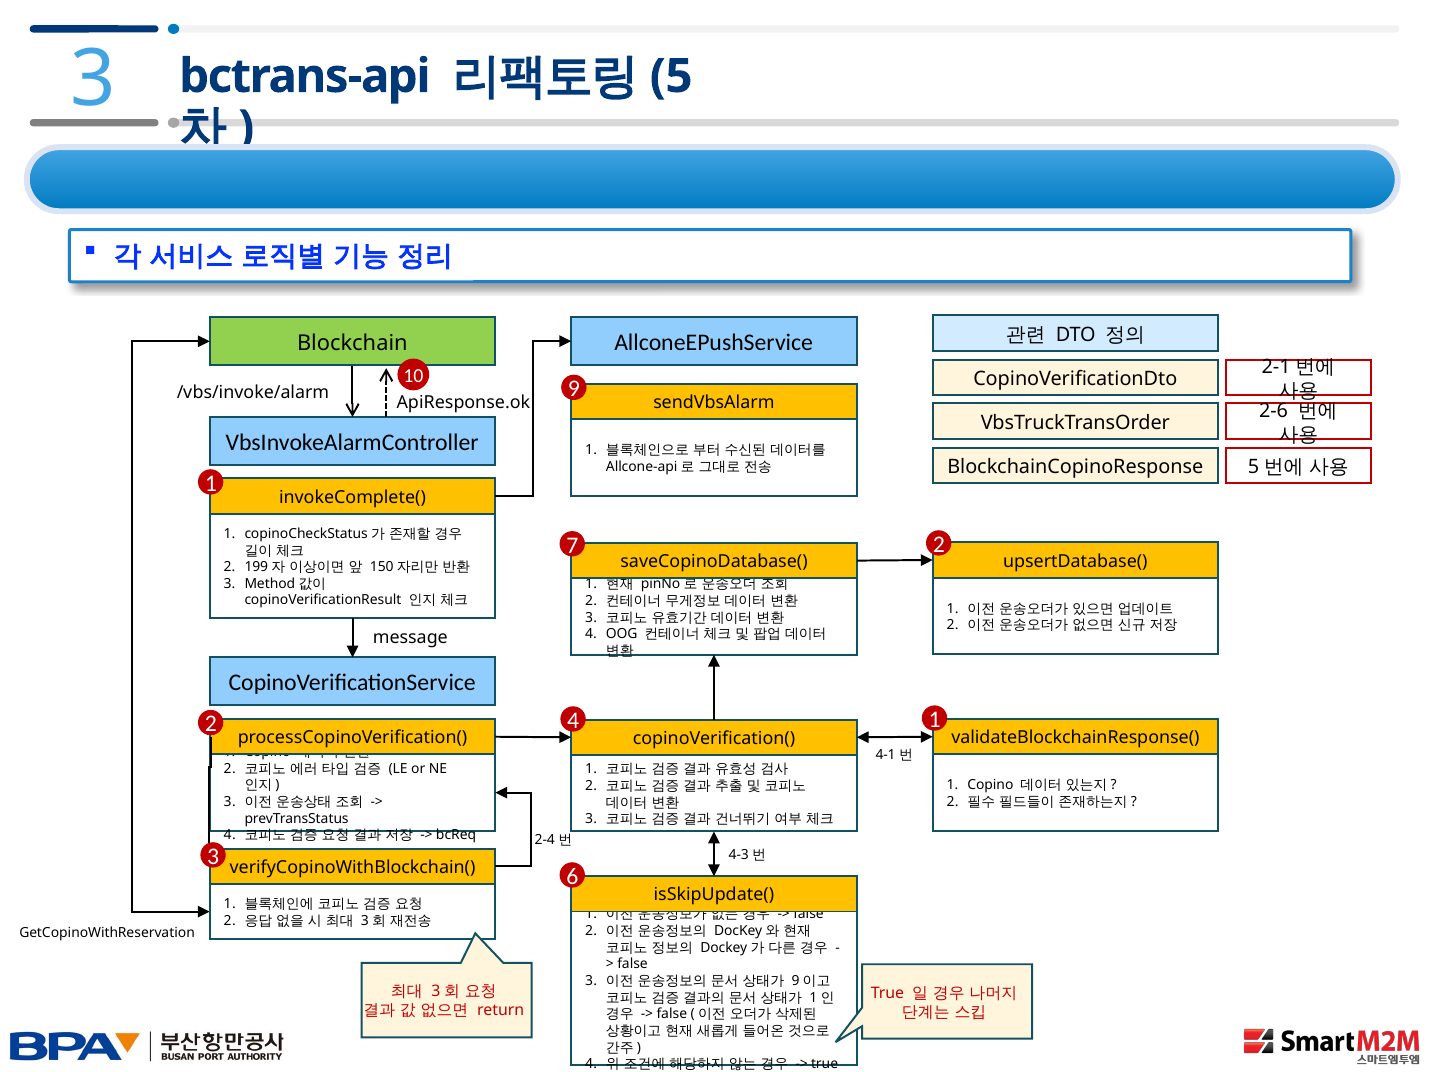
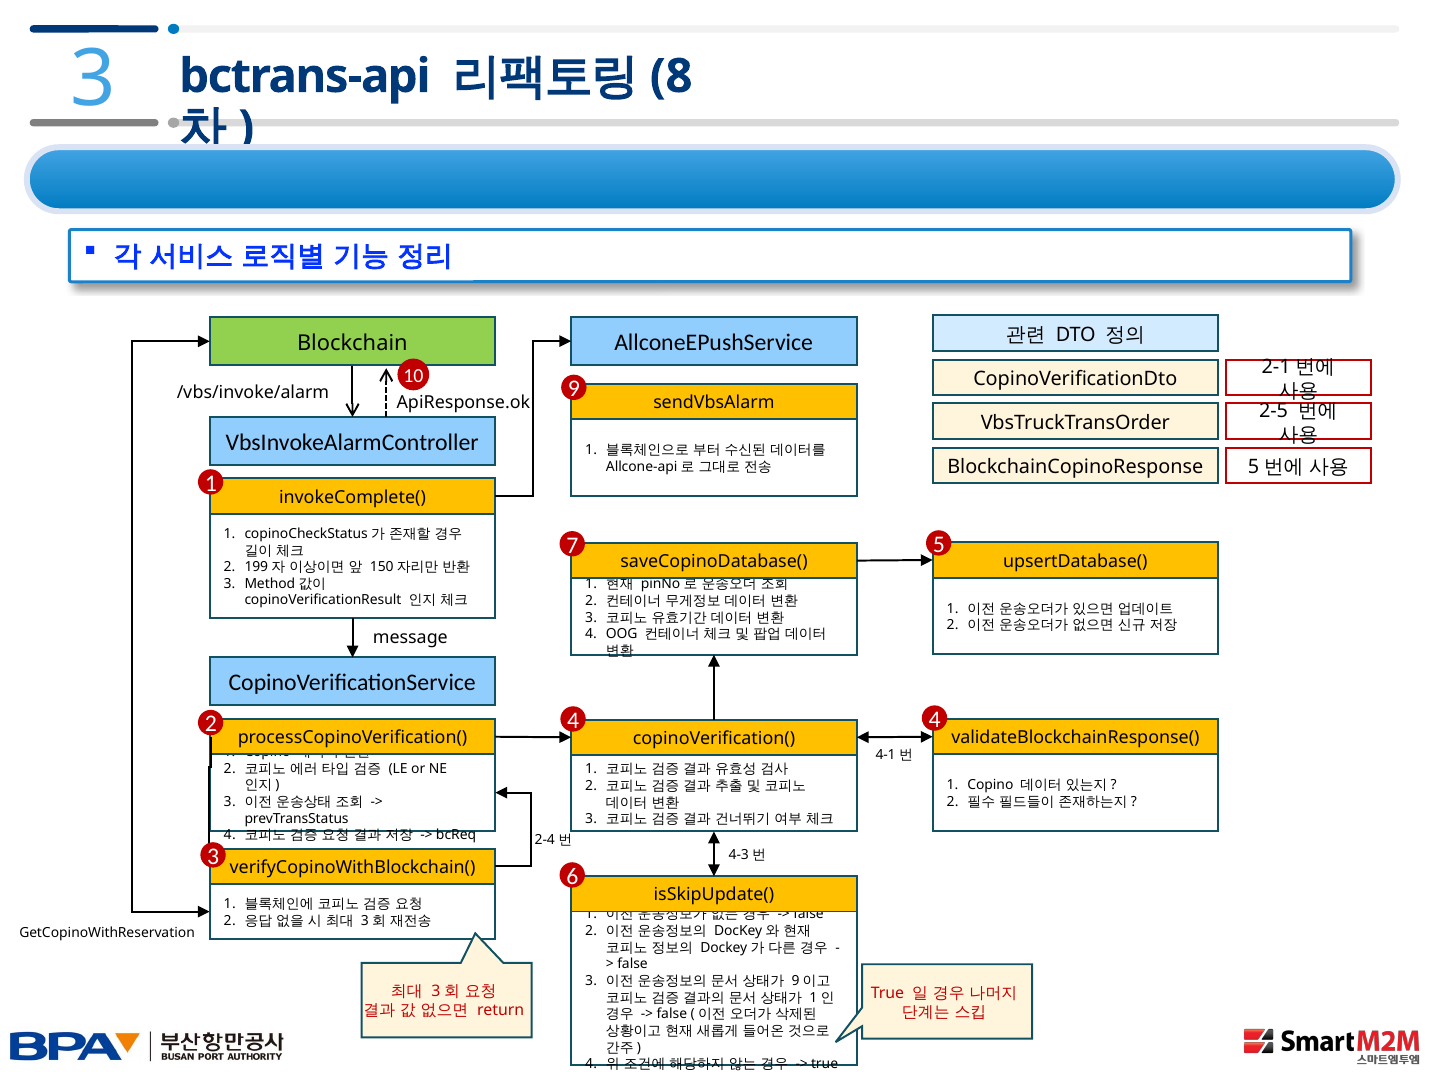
5: 5 -> 8 (671, 76)
2-6: 2-6 -> 2-5 (1274, 411)
7 2: 2 -> 5 (939, 544)
4 1: 1 -> 4 (935, 719)
